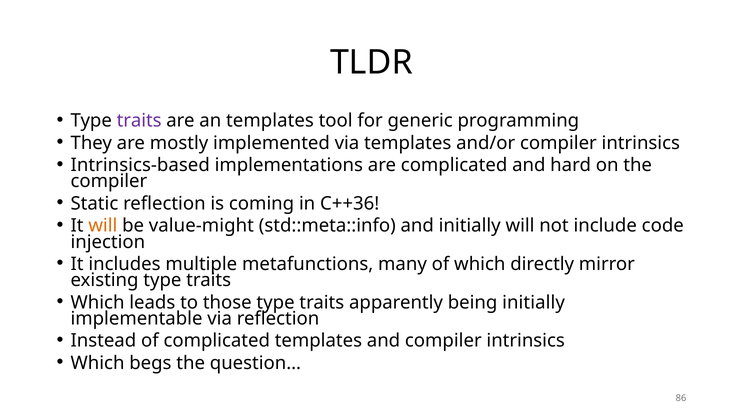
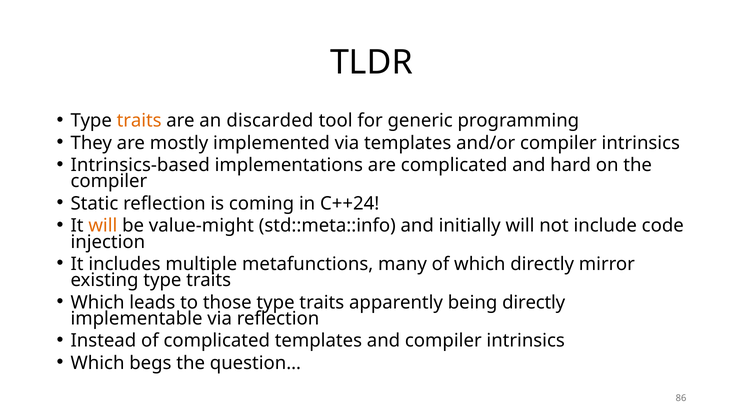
traits colour: purple -> orange (139, 121)
an templates: templates -> discarded (270, 121)
C++36: C++36 -> C++24 (350, 204)
being initially: initially -> directly (534, 302)
